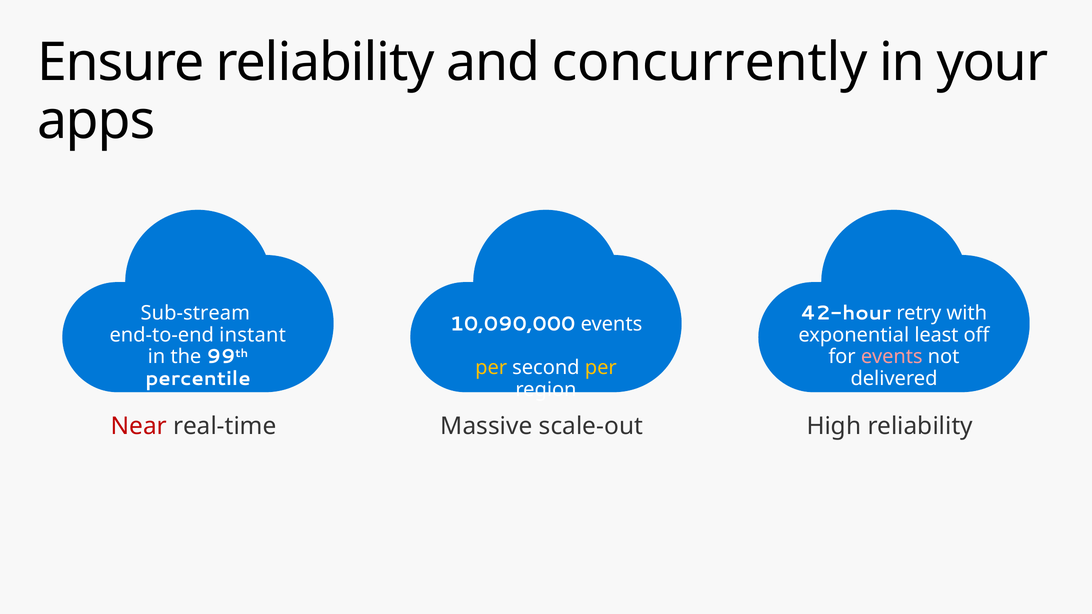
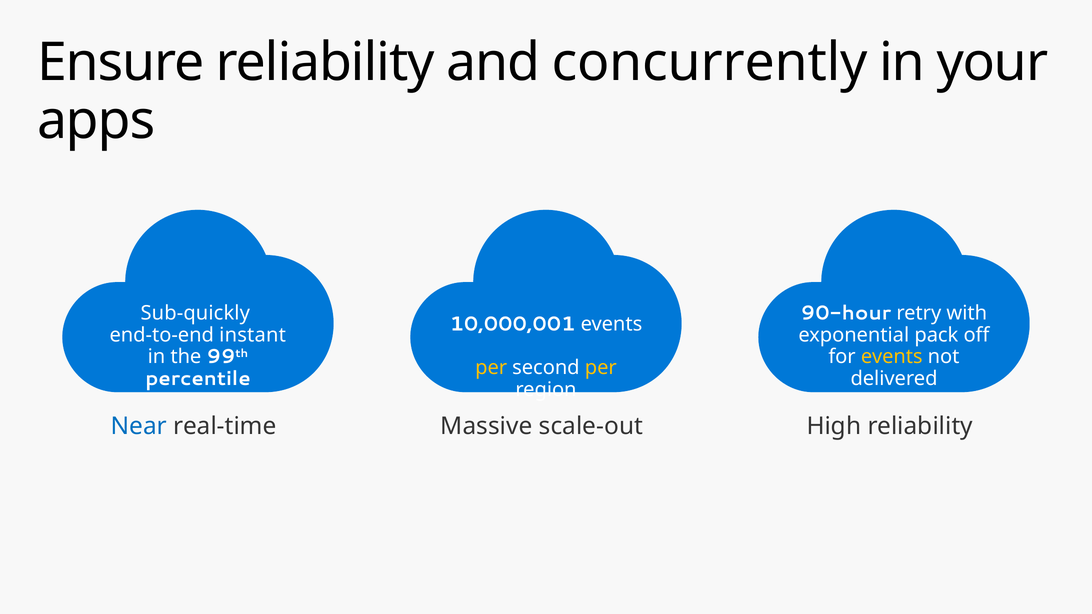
42-hour: 42-hour -> 90-hour (846, 313)
Sub-stream: Sub-stream -> Sub-quickly (195, 313)
10,090,000: 10,090,000 -> 10,000,001 (513, 324)
least: least -> pack (936, 335)
events colour: pink -> yellow (892, 357)
Near colour: red -> blue (139, 427)
